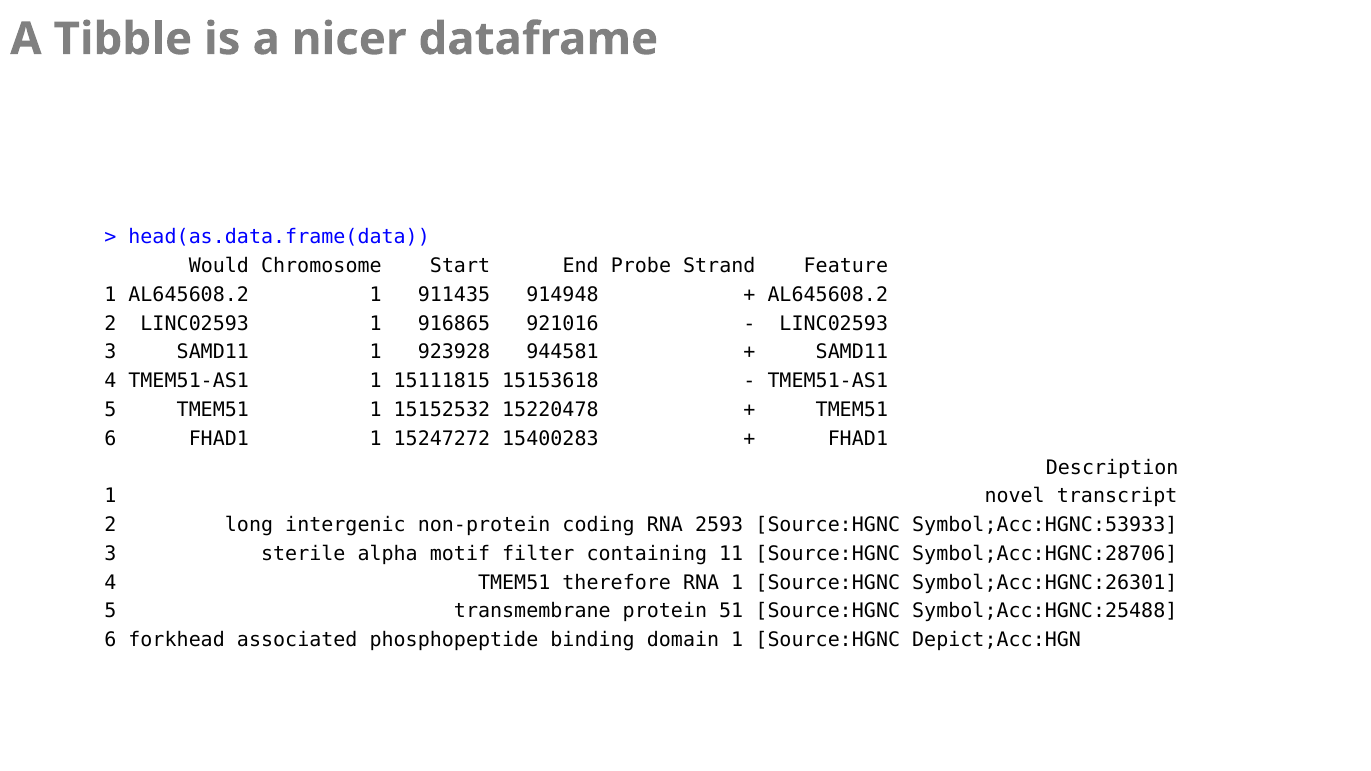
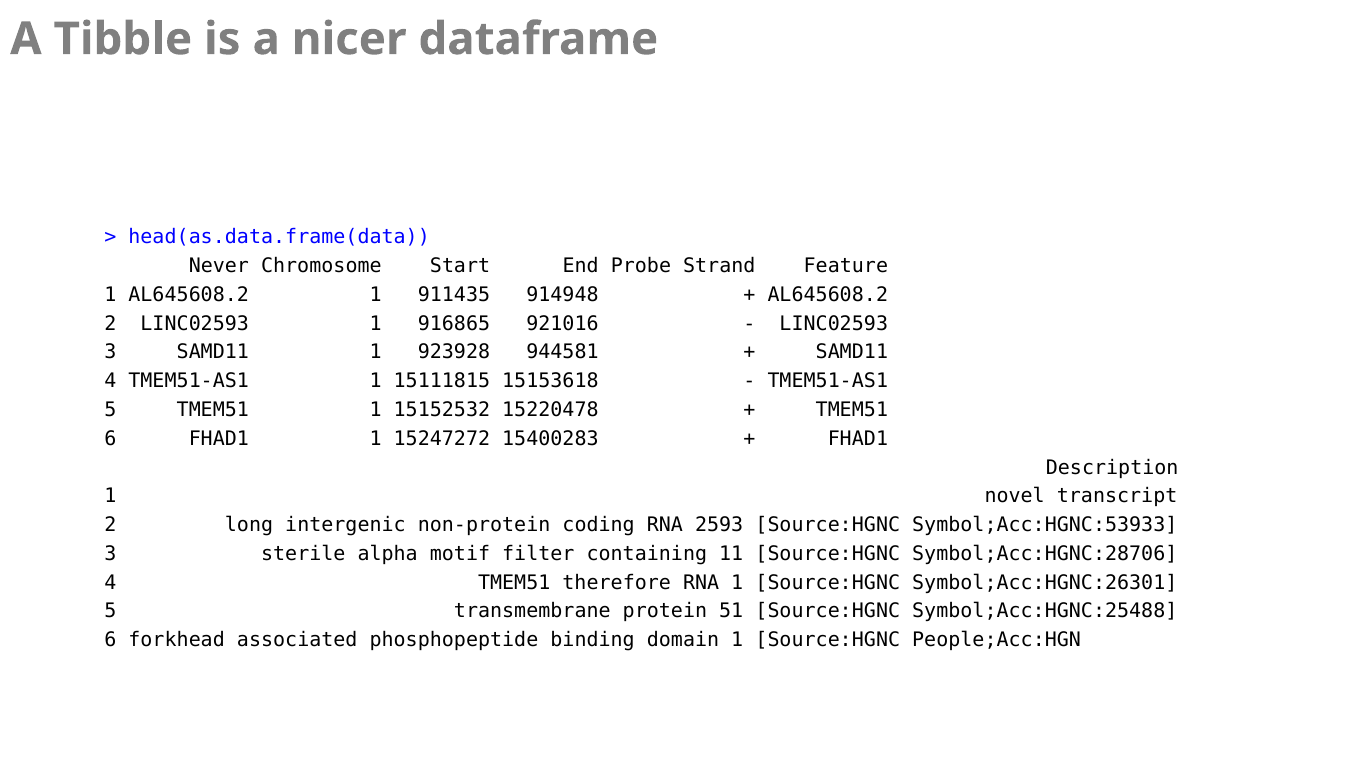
Would: Would -> Never (219, 266)
Depict;Acc:HGN: Depict;Acc:HGN -> People;Acc:HGN (997, 640)
